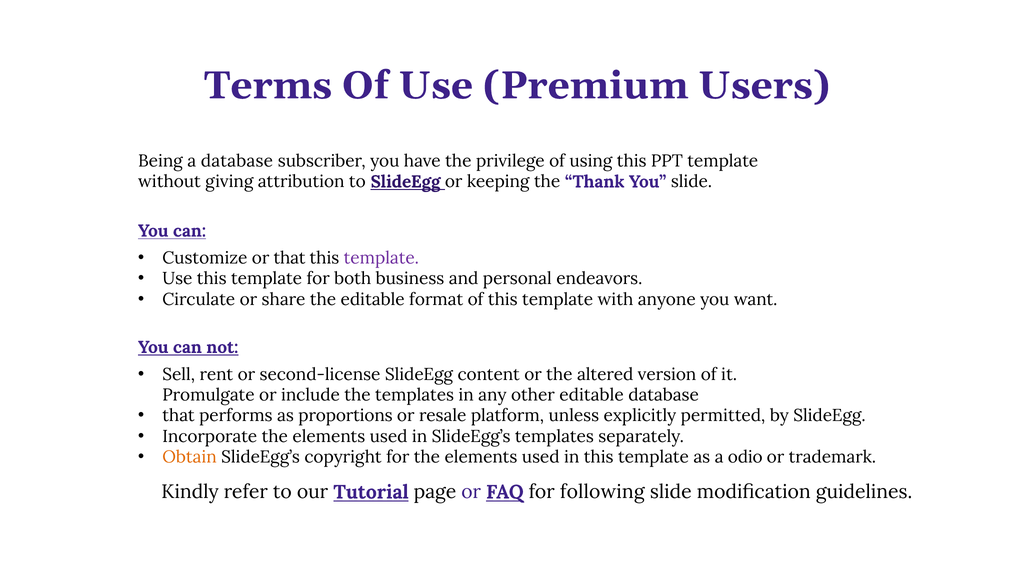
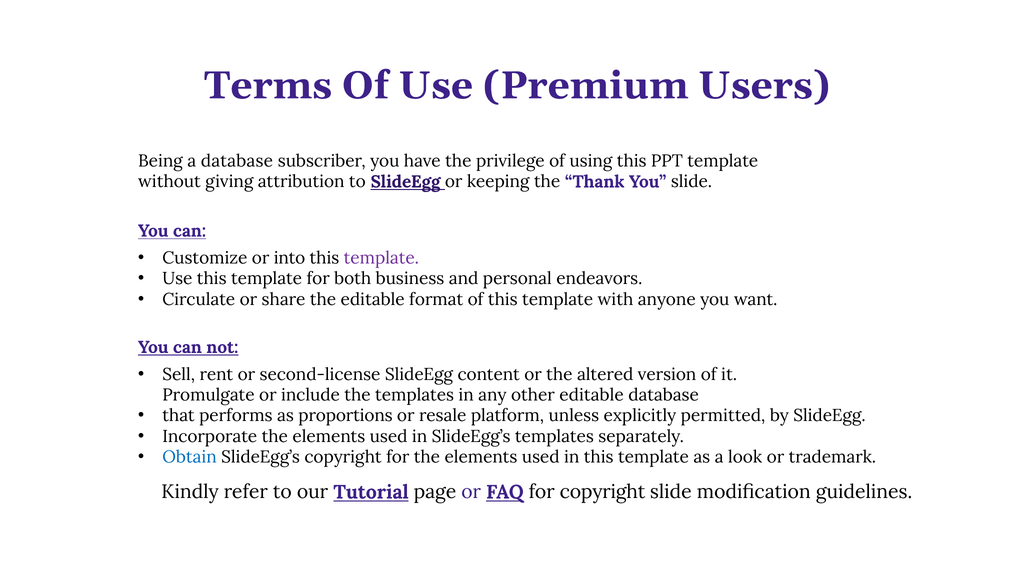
or that: that -> into (290, 258)
Obtain colour: orange -> blue (190, 457)
odio: odio -> look (745, 457)
for following: following -> copyright (602, 492)
